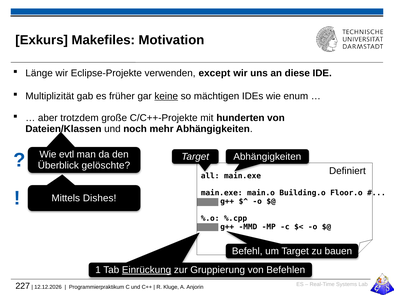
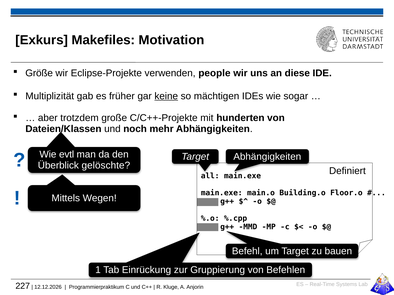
Länge: Länge -> Größe (39, 73)
except: except -> people (214, 73)
enum: enum -> sogar (296, 96)
Dishes: Dishes -> Wegen (100, 198)
Einrückung underline: present -> none (147, 270)
